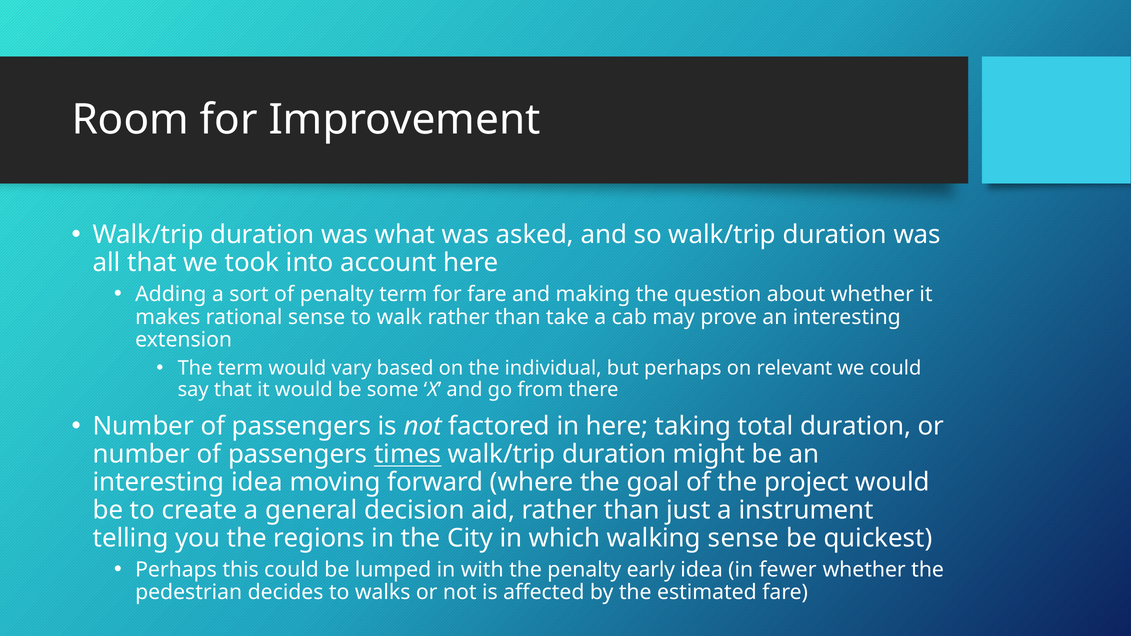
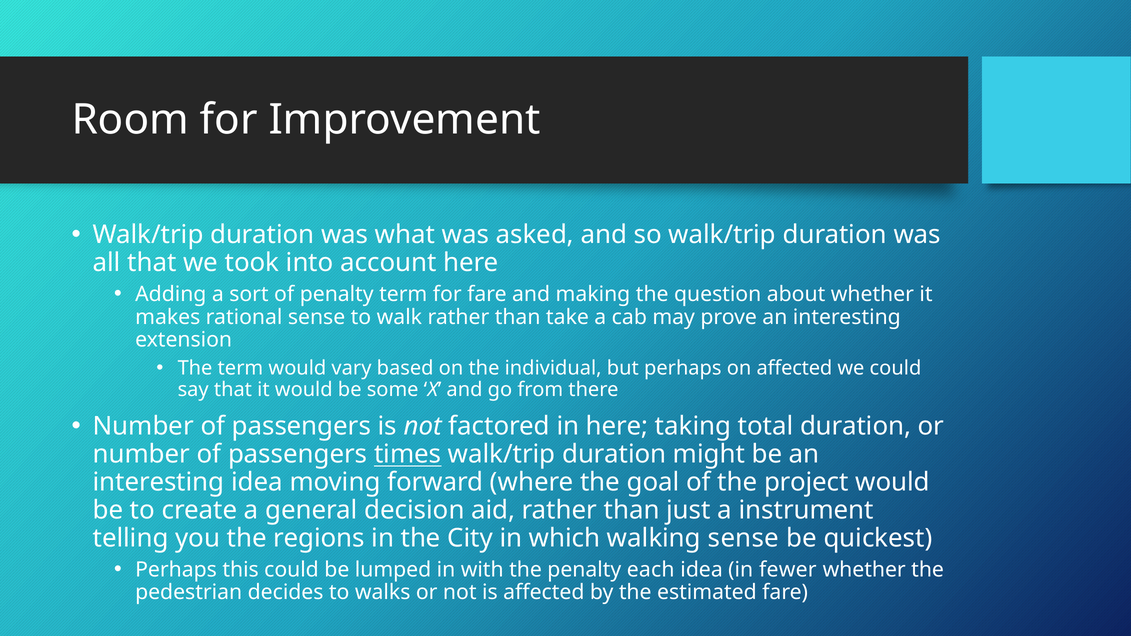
on relevant: relevant -> affected (794, 368)
early: early -> each (651, 570)
